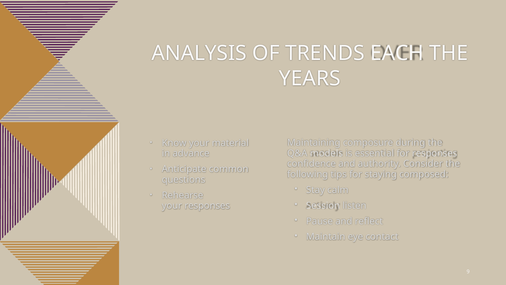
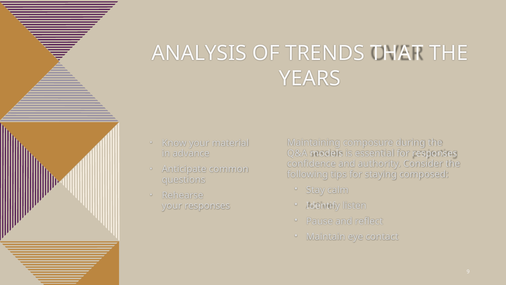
EACH: EACH -> THAT (397, 53)
Session: Session -> Identify (323, 205)
